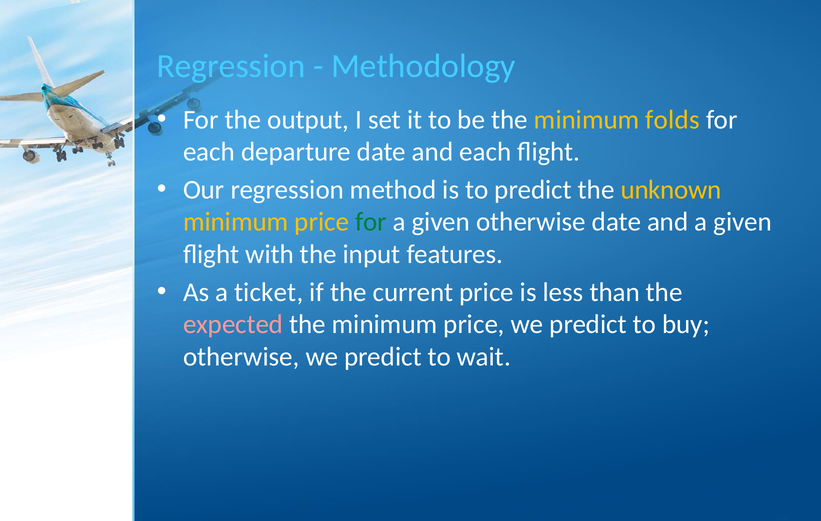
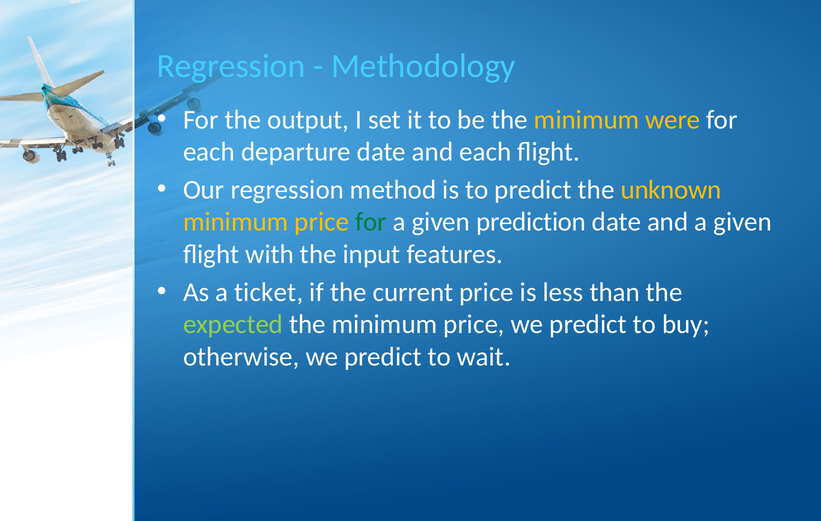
folds: folds -> were (673, 120)
given otherwise: otherwise -> prediction (531, 222)
expected colour: pink -> light green (233, 325)
